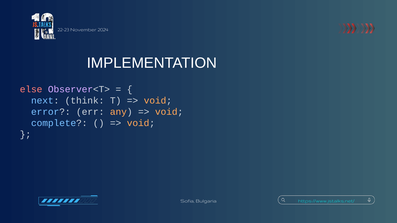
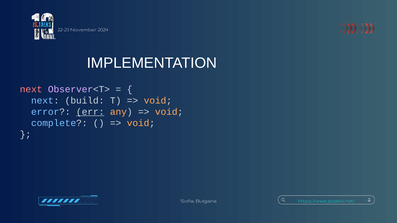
else: else -> next (31, 89)
think: think -> build (85, 101)
err underline: none -> present (90, 112)
